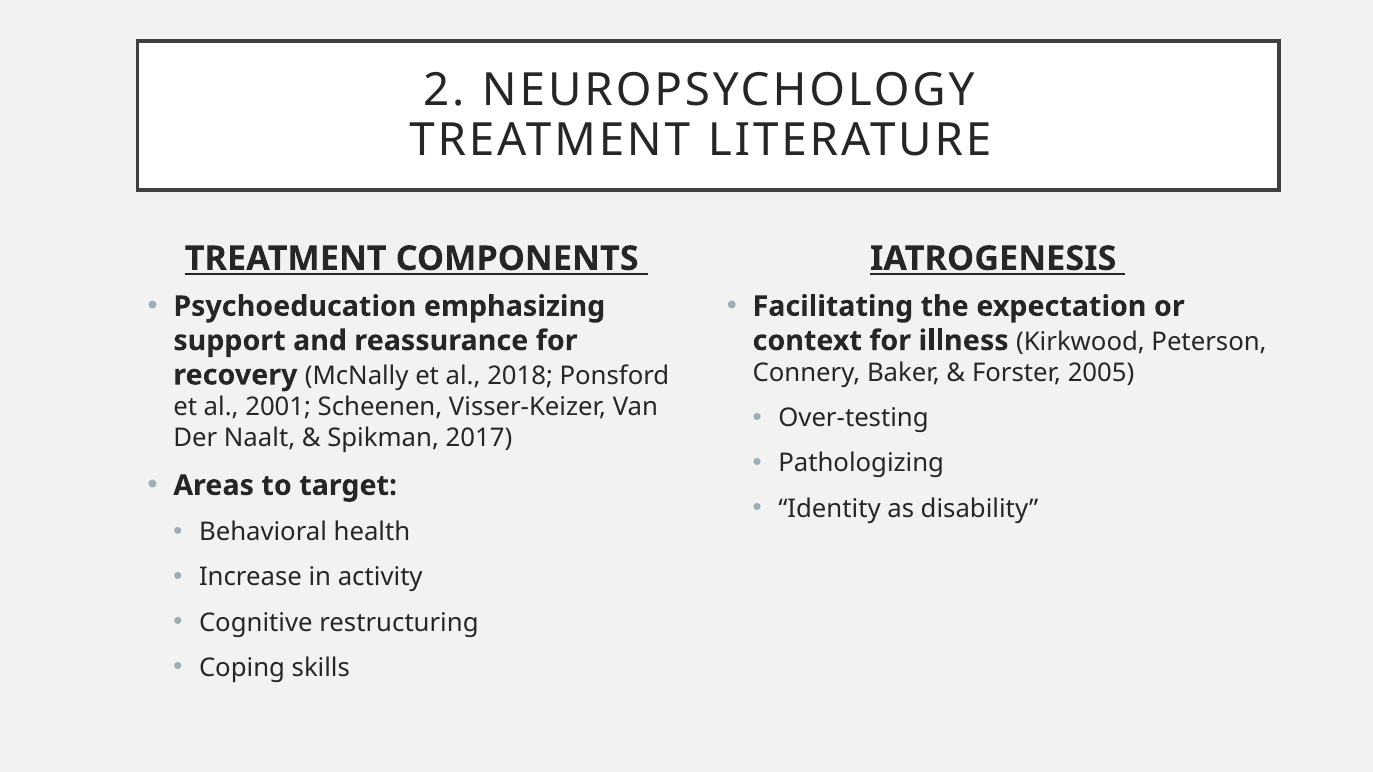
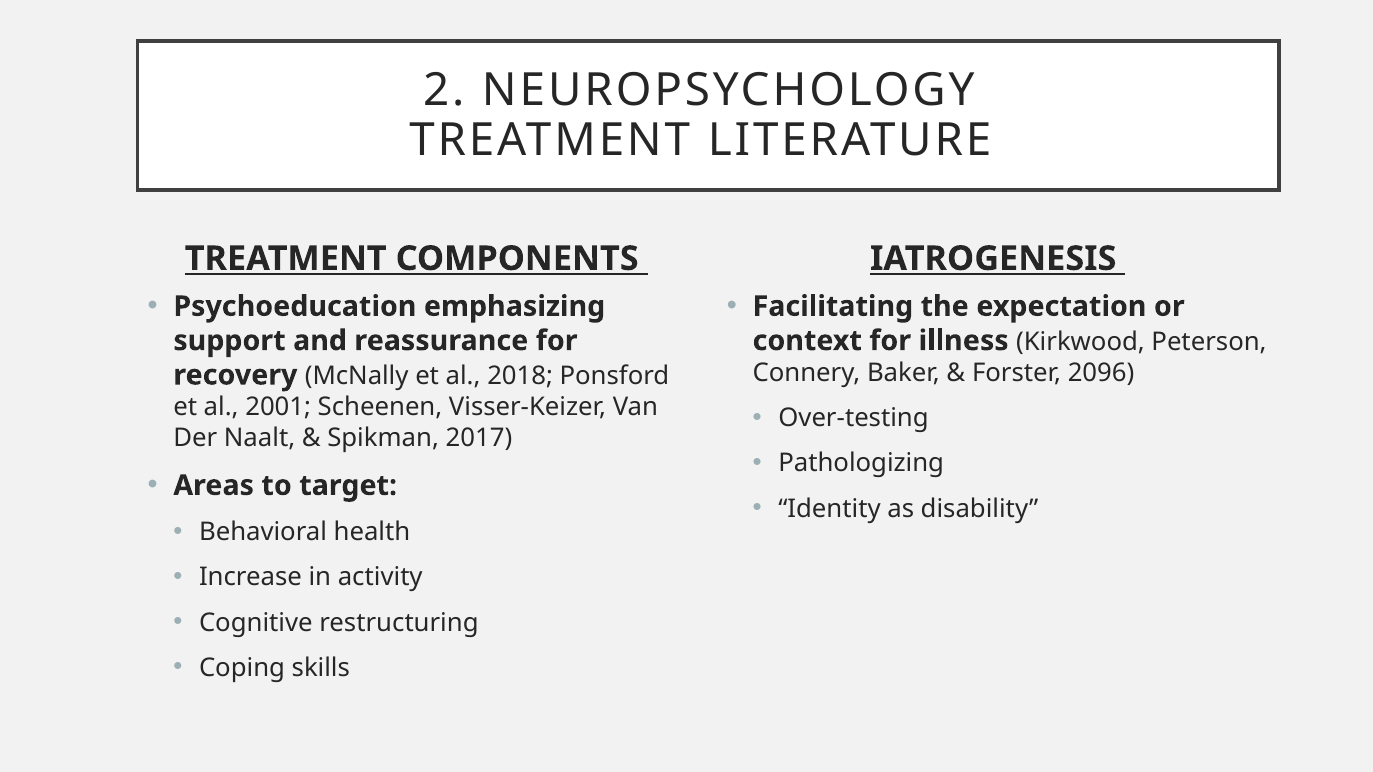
2005: 2005 -> 2096 (1101, 373)
